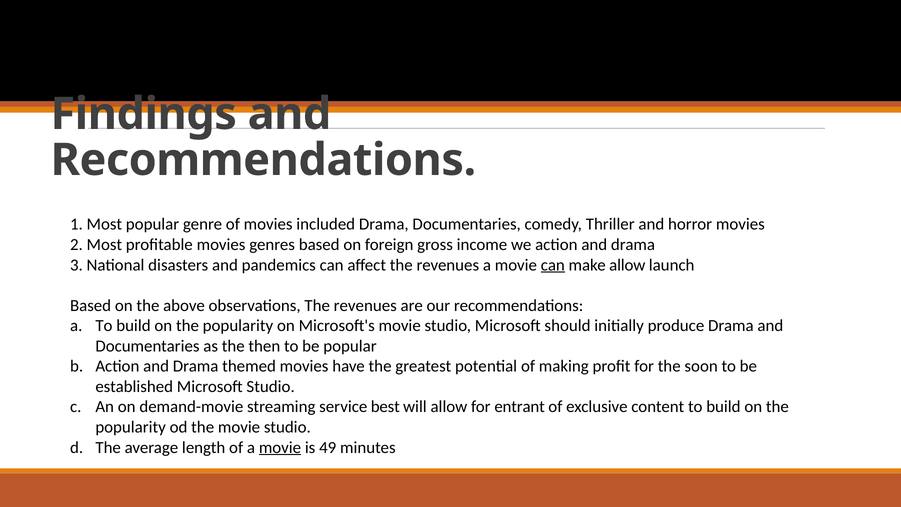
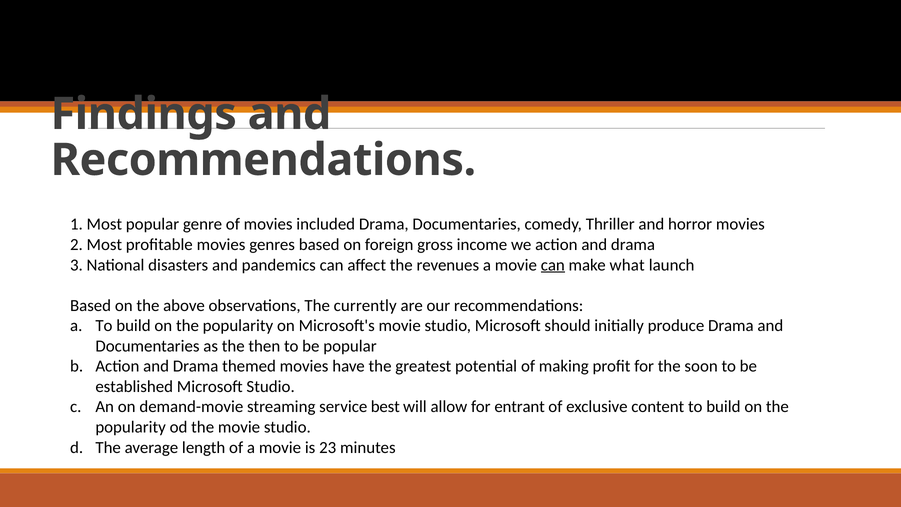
make allow: allow -> what (627, 265)
observations The revenues: revenues -> currently (365, 305)
movie underline: present -> none (280, 447)
49: 49 -> 23 (328, 447)
